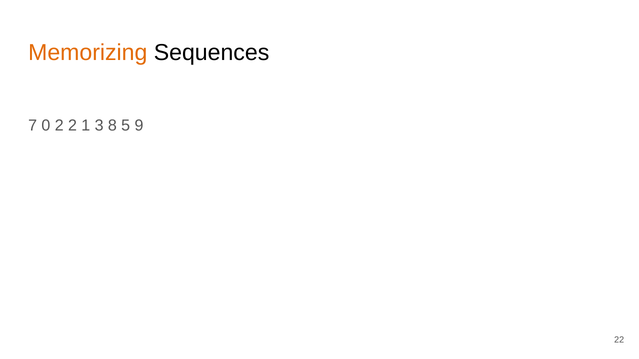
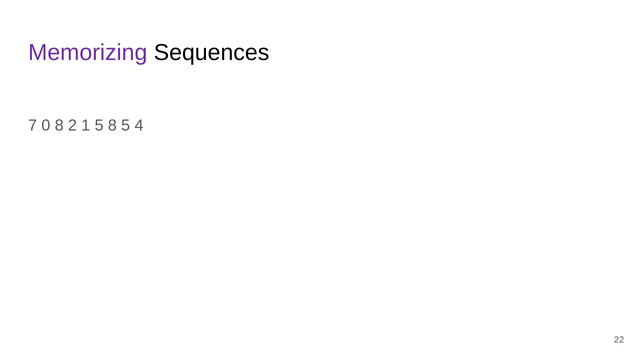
Memorizing colour: orange -> purple (88, 53)
0 2: 2 -> 8 (59, 126)
1 3: 3 -> 5 (99, 126)
9: 9 -> 4 (139, 126)
